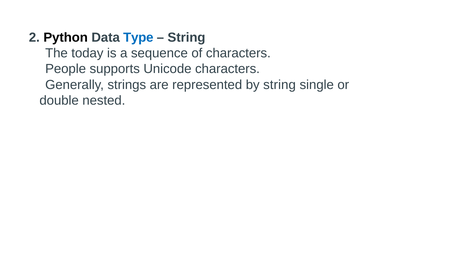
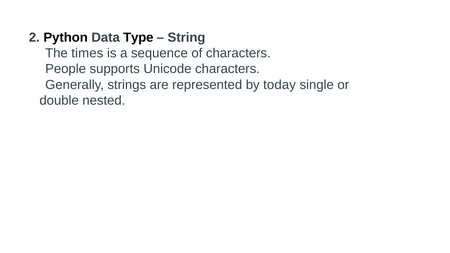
Type colour: blue -> black (138, 37)
today: today -> times (87, 53)
by string: string -> today (280, 85)
